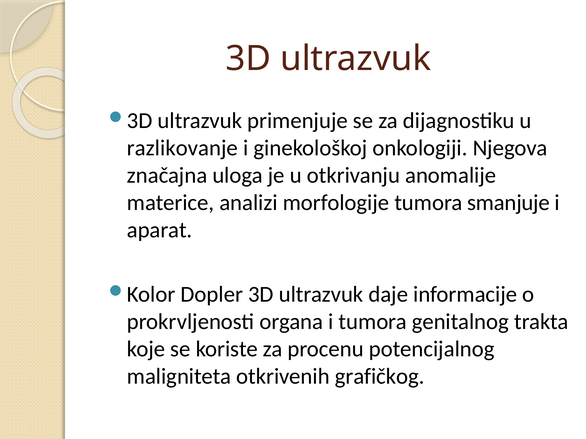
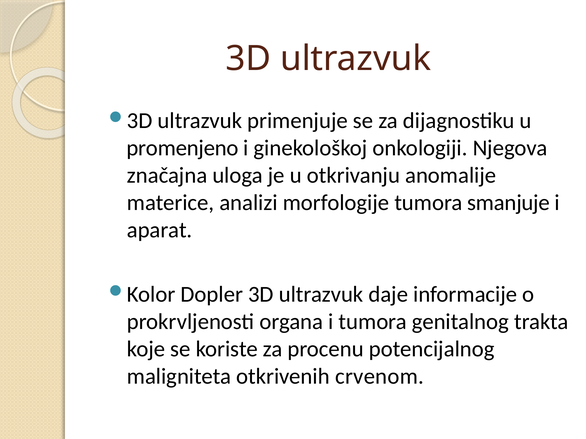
razlikovanje: razlikovanje -> promenjeno (183, 148)
grafičkog: grafičkog -> crvenom (380, 377)
